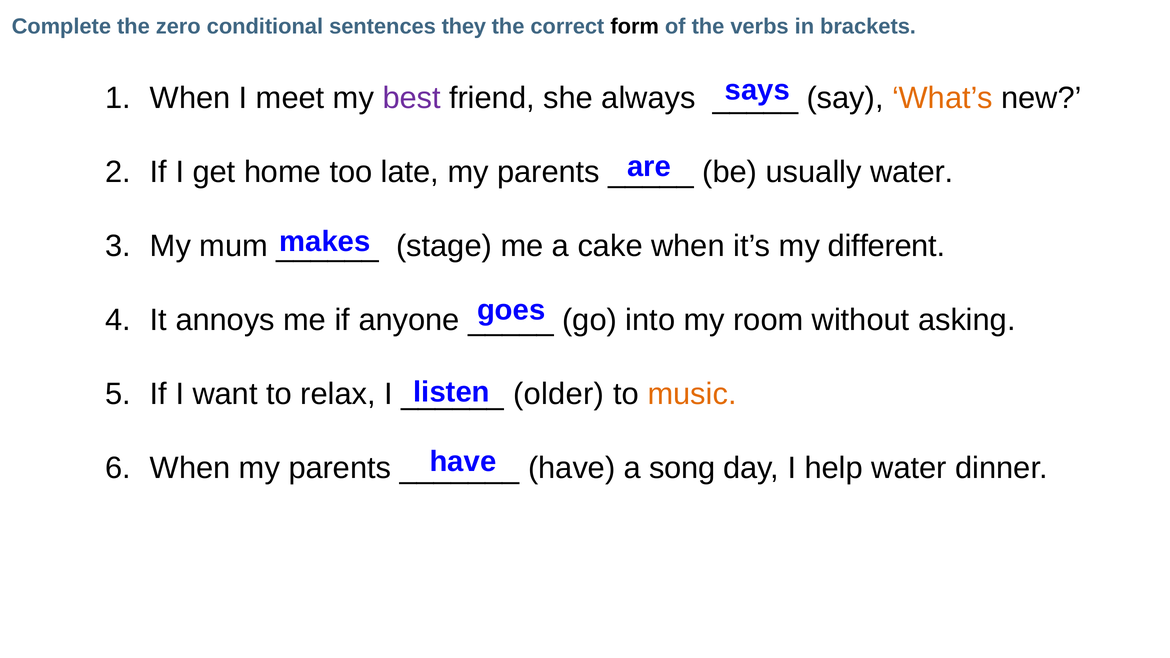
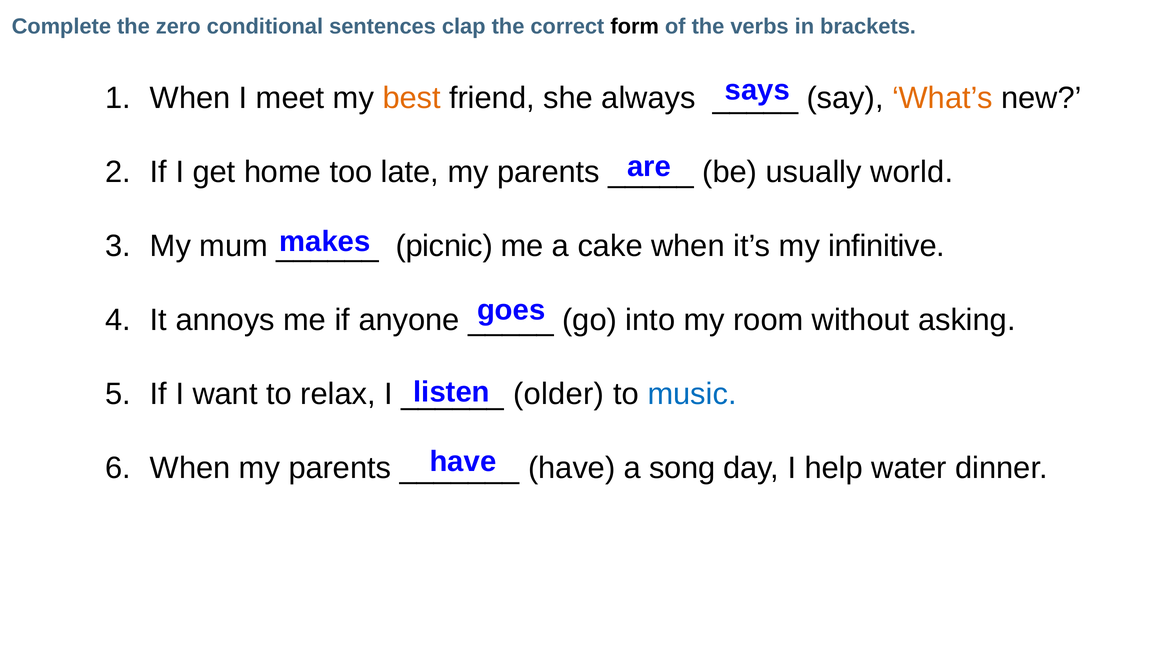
they: they -> clap (464, 26)
best colour: purple -> orange (412, 98)
usually water: water -> world (912, 172)
stage: stage -> picnic (444, 246)
different: different -> infinitive (886, 246)
music colour: orange -> blue (692, 394)
